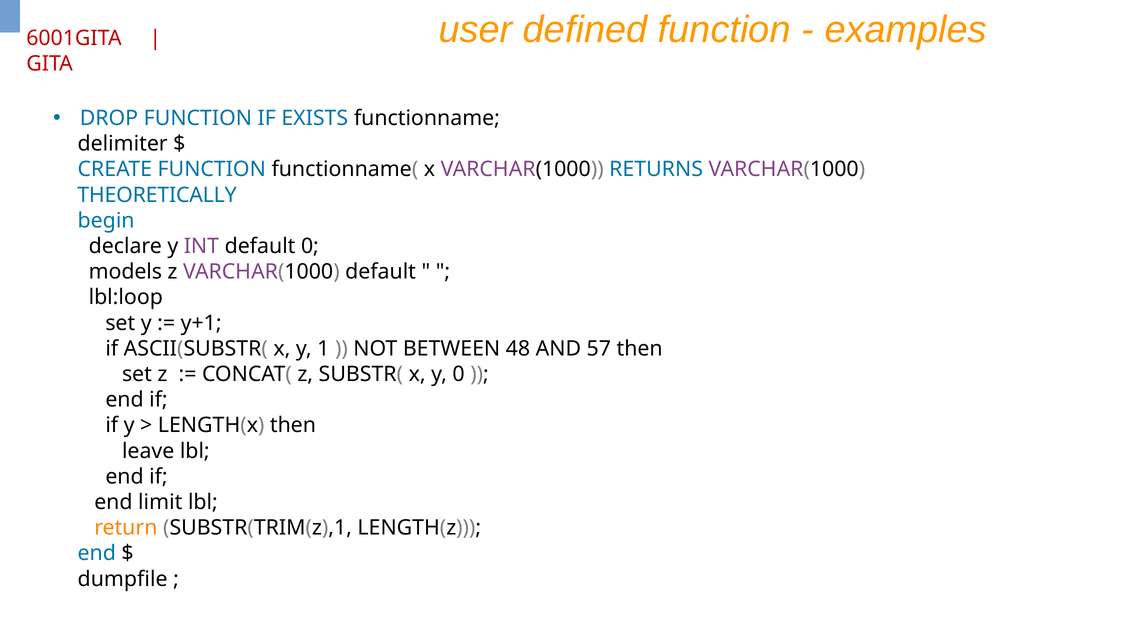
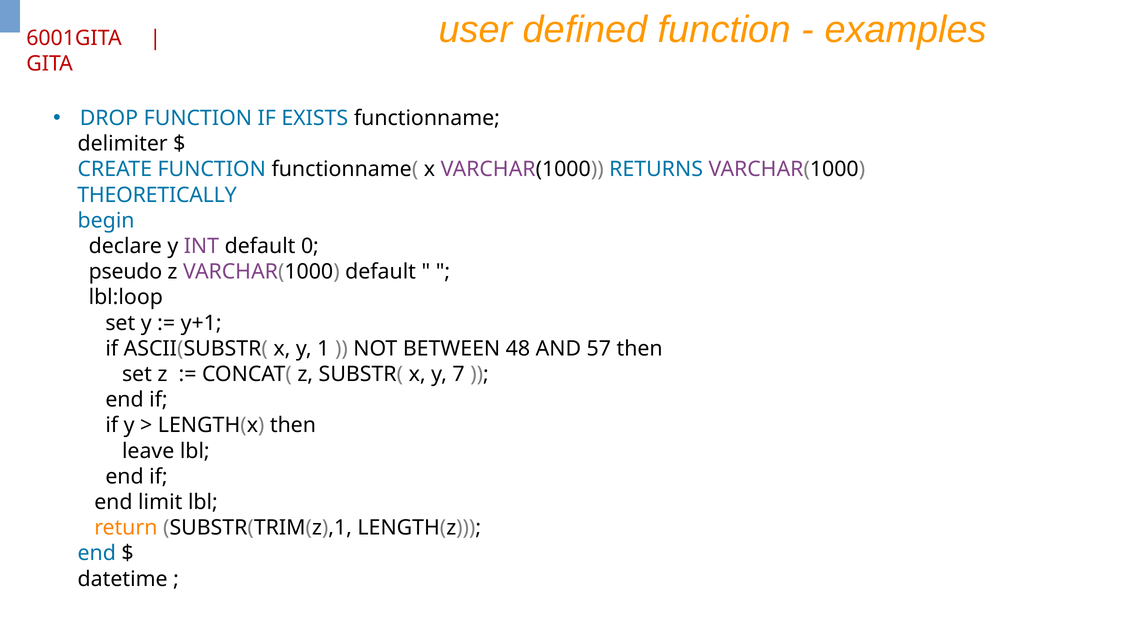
models: models -> pseudo (125, 272)
y 0: 0 -> 7 (459, 374)
dumpfile: dumpfile -> datetime (123, 579)
